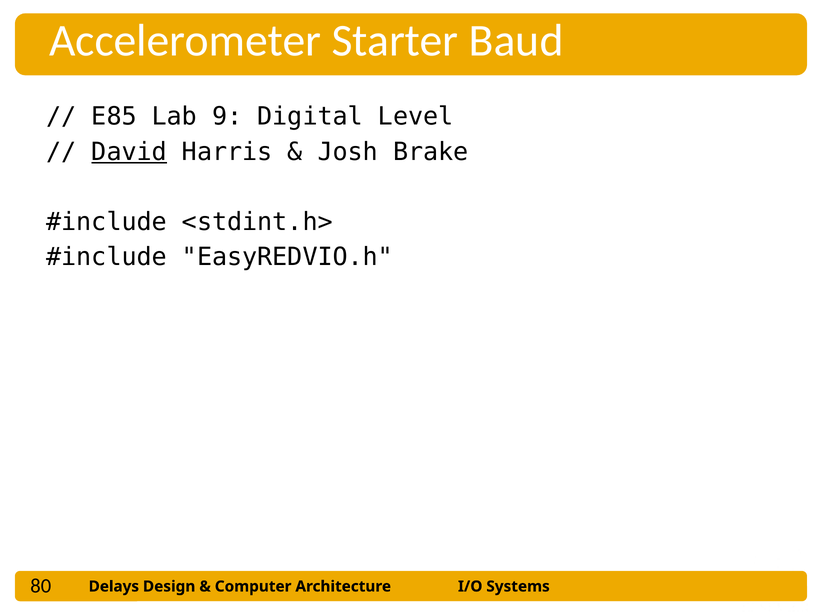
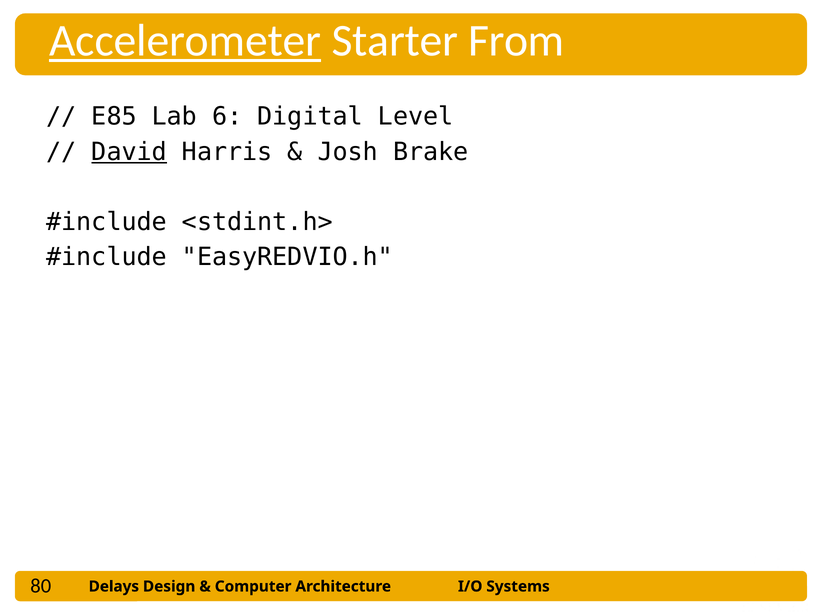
Accelerometer underline: none -> present (185, 41)
Baud: Baud -> From (516, 41)
9: 9 -> 6 (227, 117)
